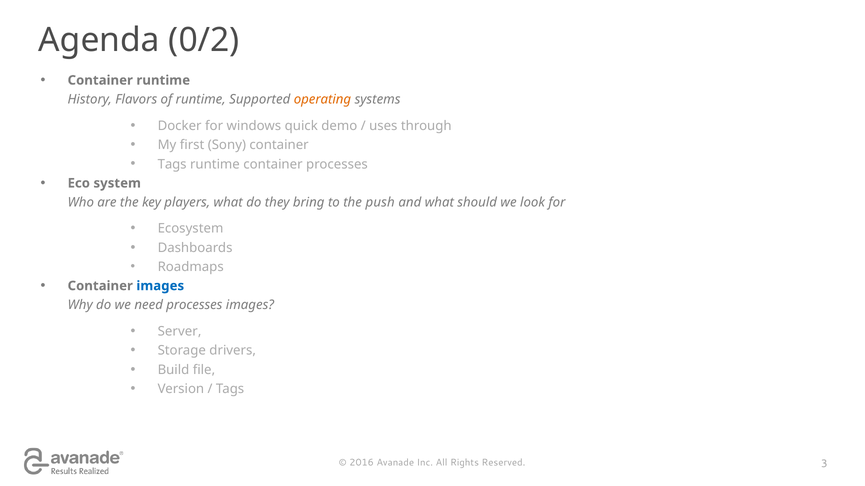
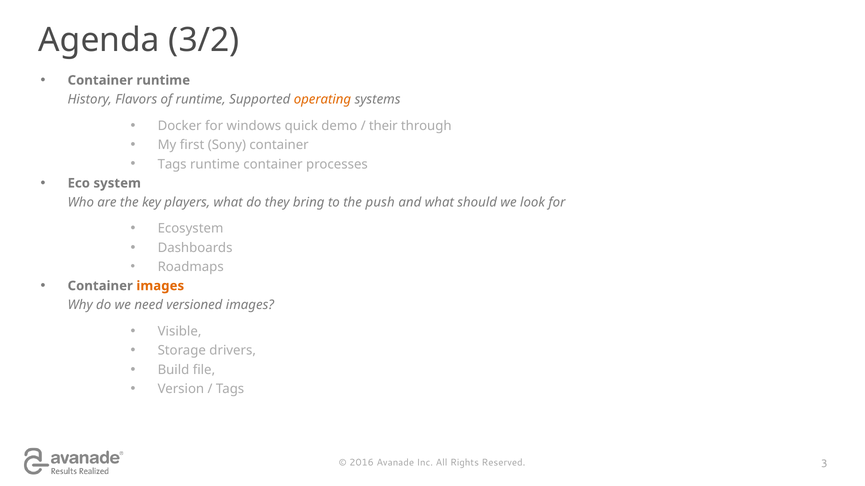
0/2: 0/2 -> 3/2 (204, 40)
uses: uses -> their (383, 126)
images colour: blue -> orange (160, 286)
need processes: processes -> versioned (194, 305)
Server: Server -> Visible (180, 332)
